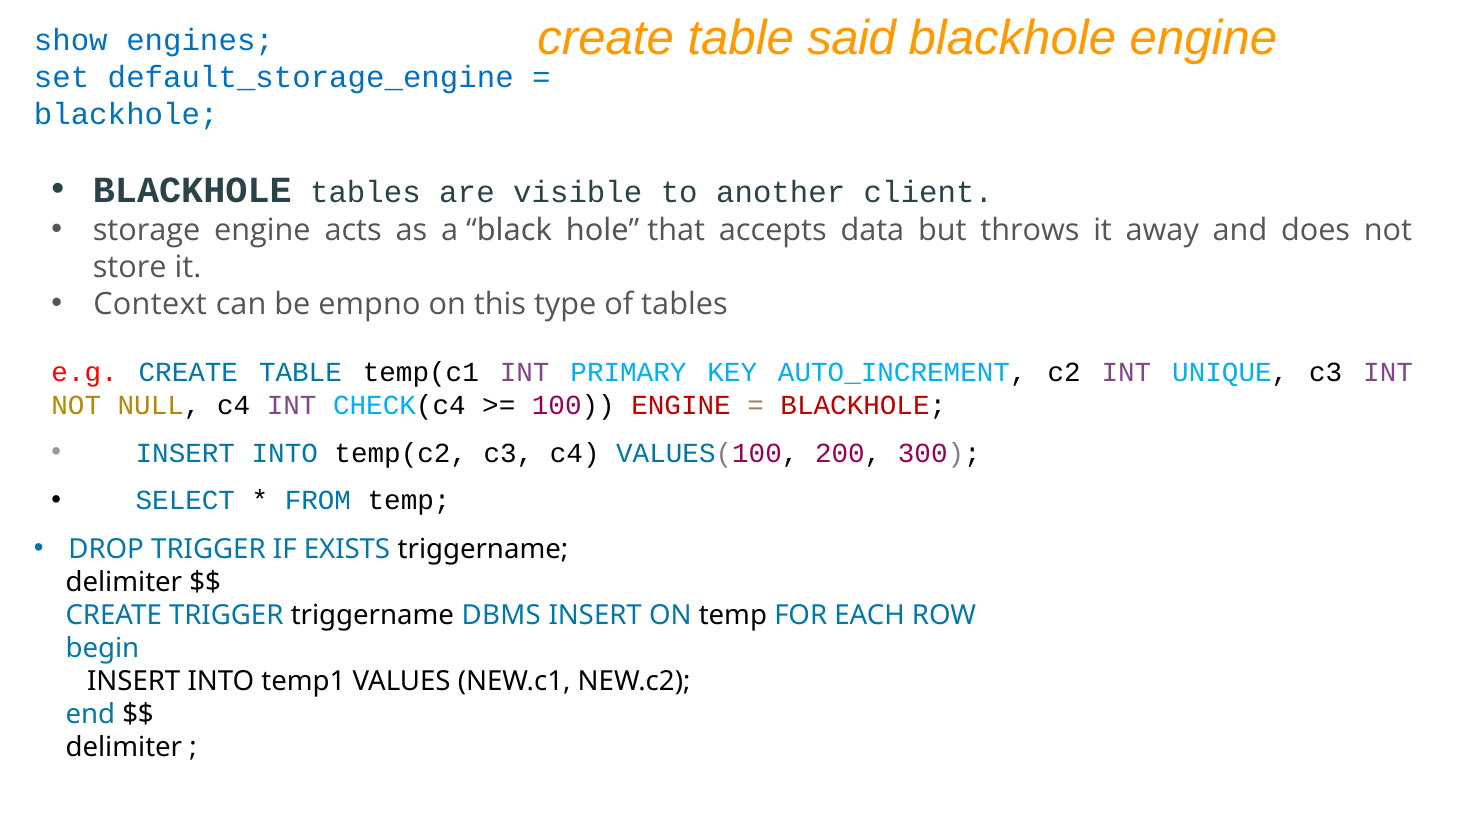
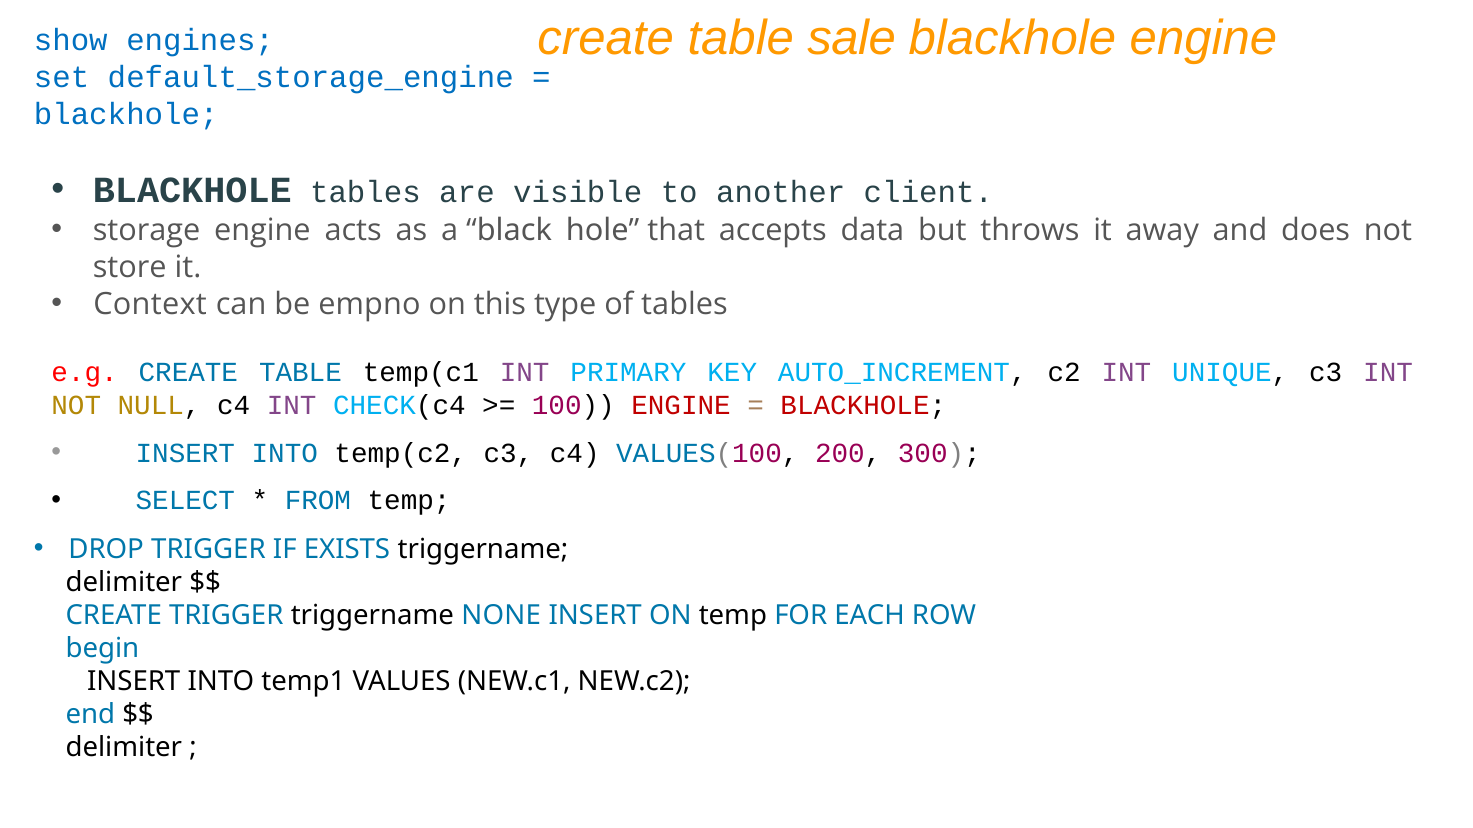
said: said -> sale (852, 38)
DBMS: DBMS -> NONE (501, 616)
